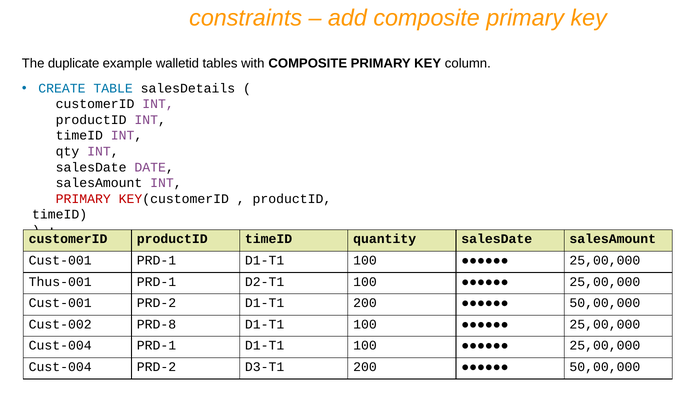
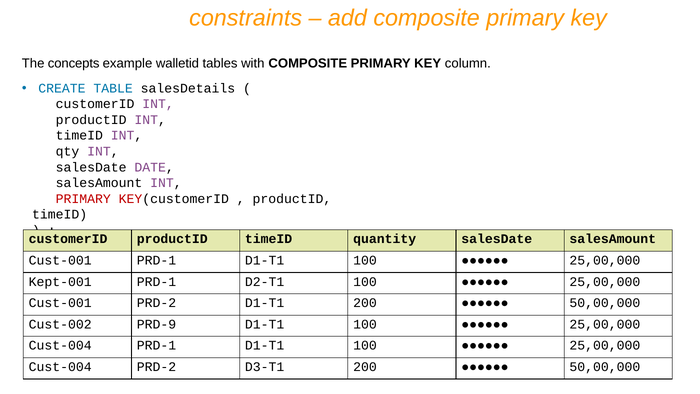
duplicate: duplicate -> concepts (74, 64)
Thus-001: Thus-001 -> Kept-001 (60, 282)
PRD-8: PRD-8 -> PRD-9 (156, 324)
